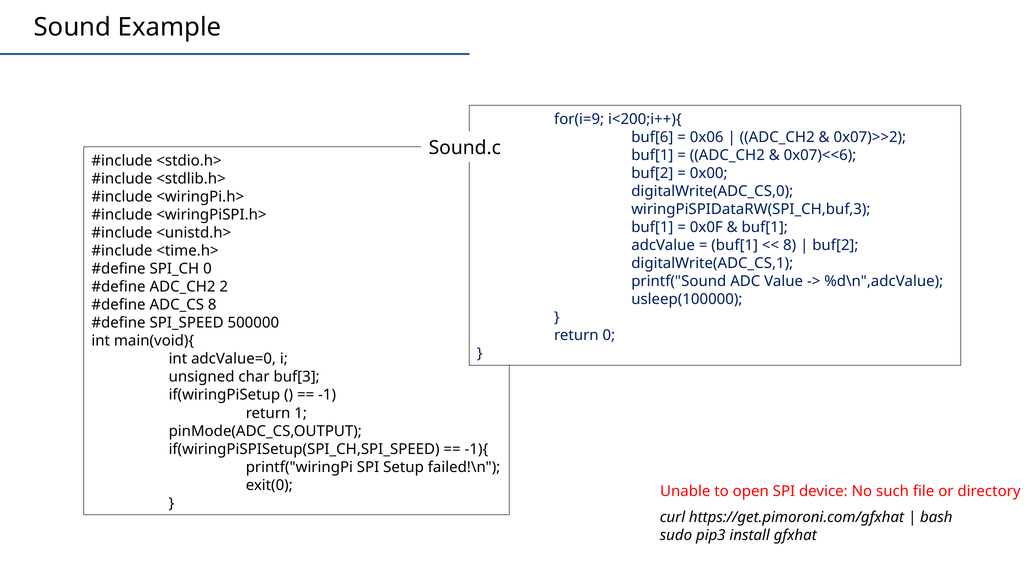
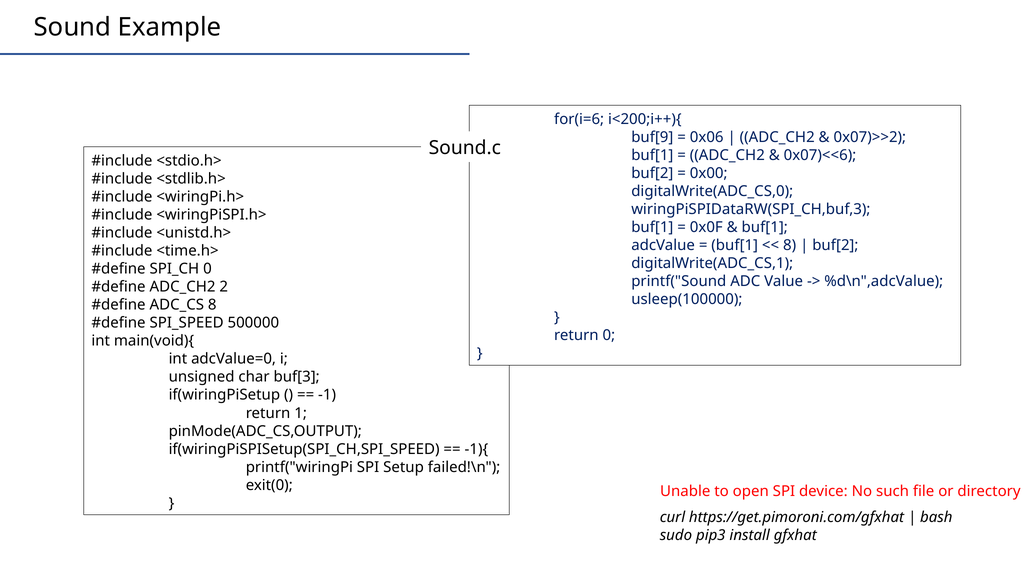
for(i=9: for(i=9 -> for(i=6 (579, 119)
buf[6: buf[6 -> buf[9 (652, 137)
